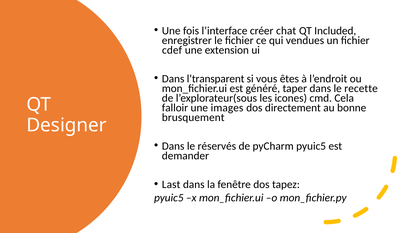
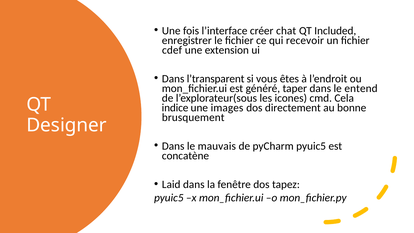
vendues: vendues -> recevoir (305, 40)
recette: recette -> entend (361, 88)
falloir: falloir -> indice (175, 108)
réservés: réservés -> mauvais (217, 146)
demander: demander -> concatène (185, 156)
Last: Last -> Laid (171, 184)
